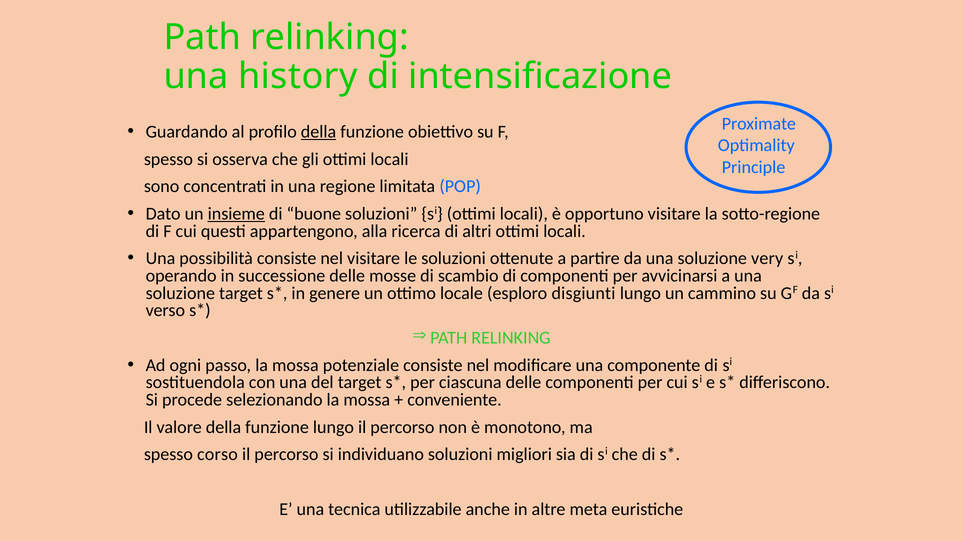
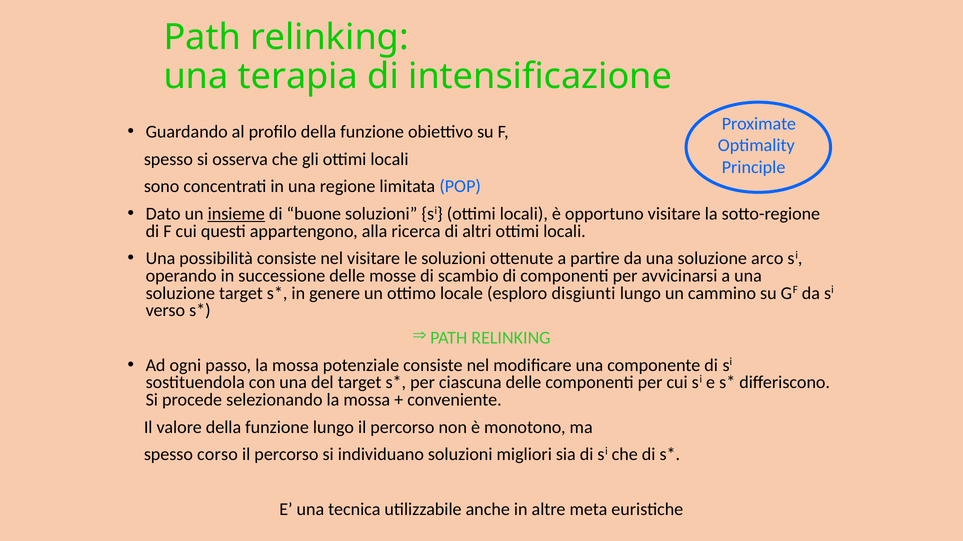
history: history -> terapia (298, 76)
della underline: present -> none (319, 132)
very: very -> arco (767, 259)
